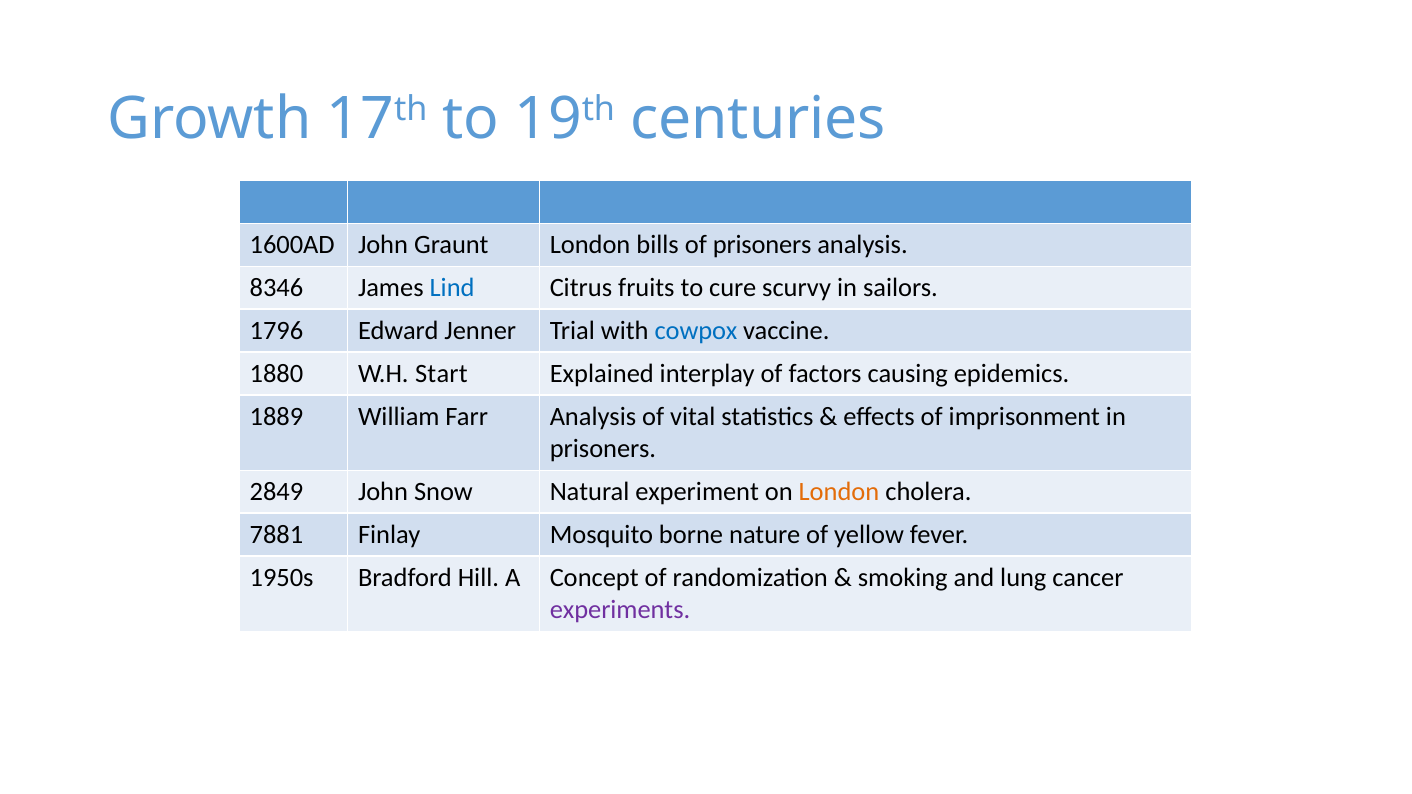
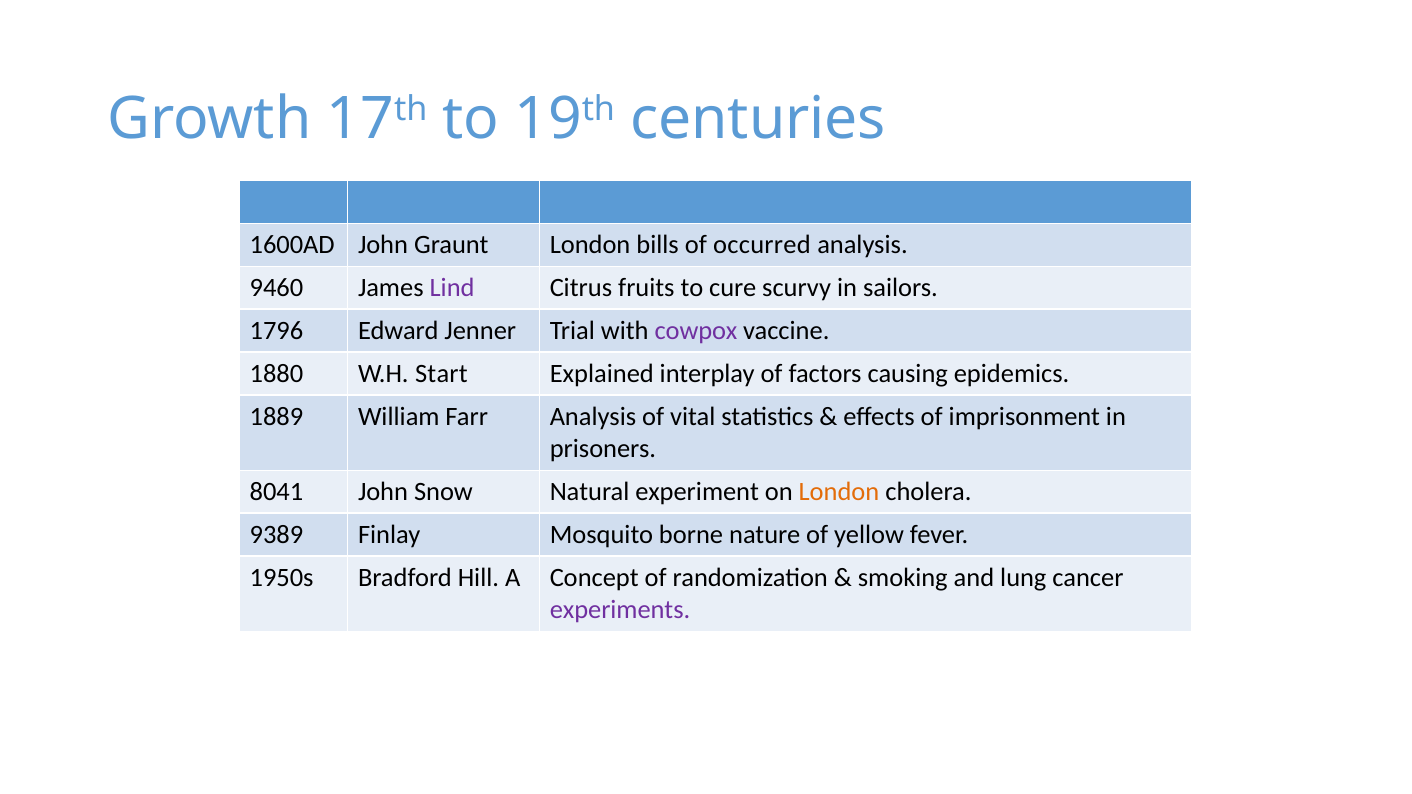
of prisoners: prisoners -> occurred (762, 245)
8346: 8346 -> 9460 (276, 288)
Lind colour: blue -> purple (452, 288)
cowpox colour: blue -> purple (696, 331)
2849: 2849 -> 8041 (276, 492)
7881: 7881 -> 9389 (276, 535)
